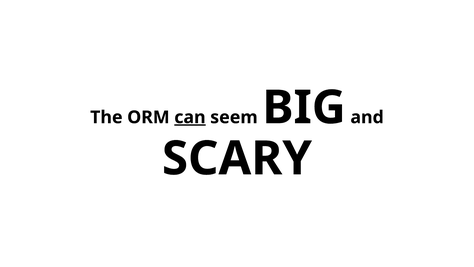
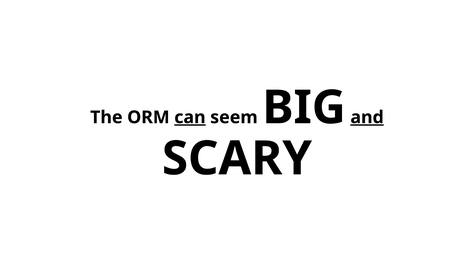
and underline: none -> present (367, 117)
